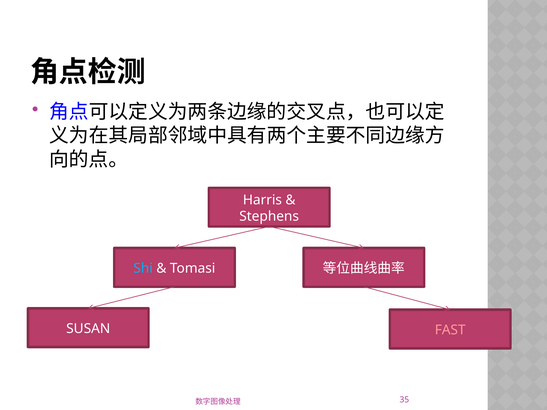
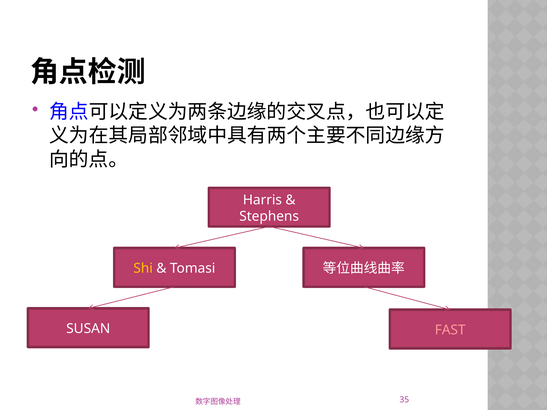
Shi colour: light blue -> yellow (143, 269)
